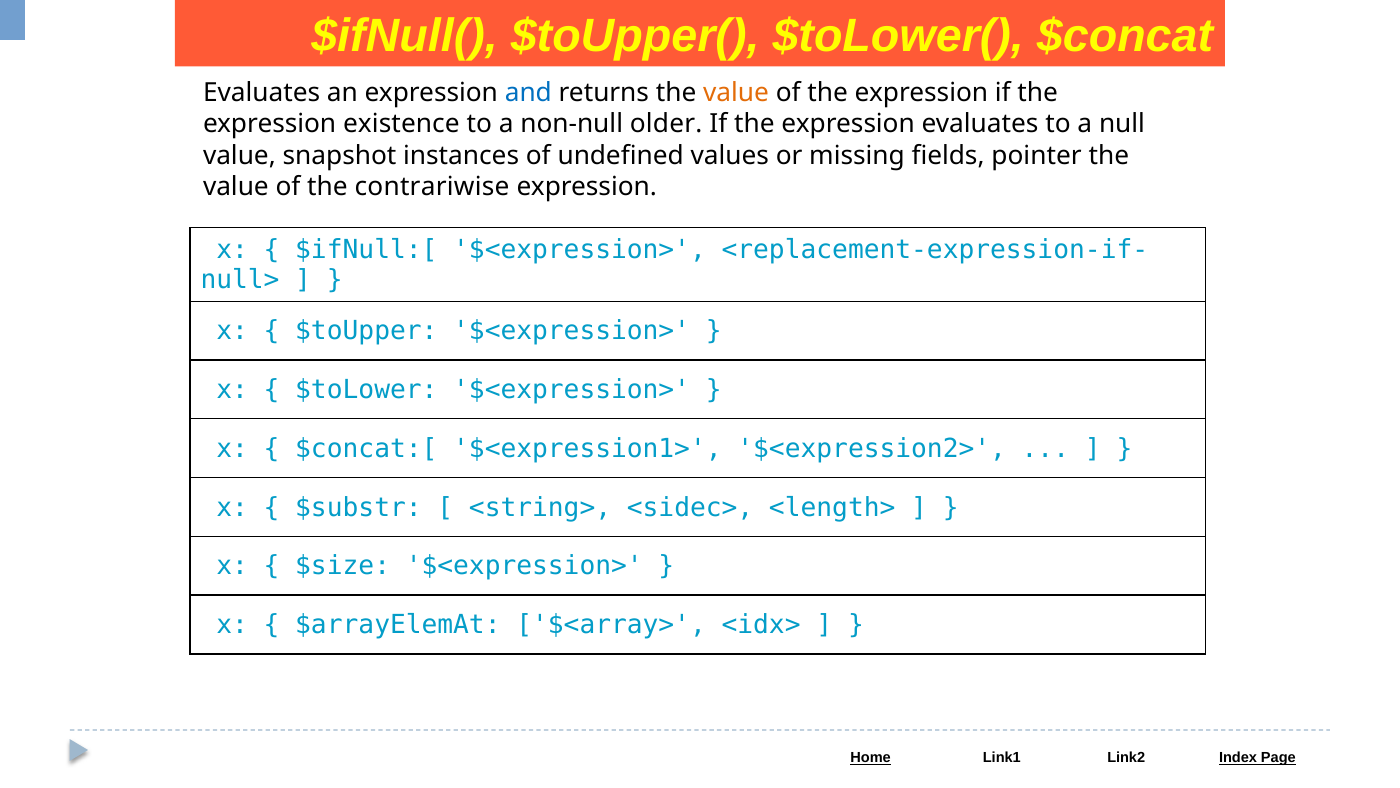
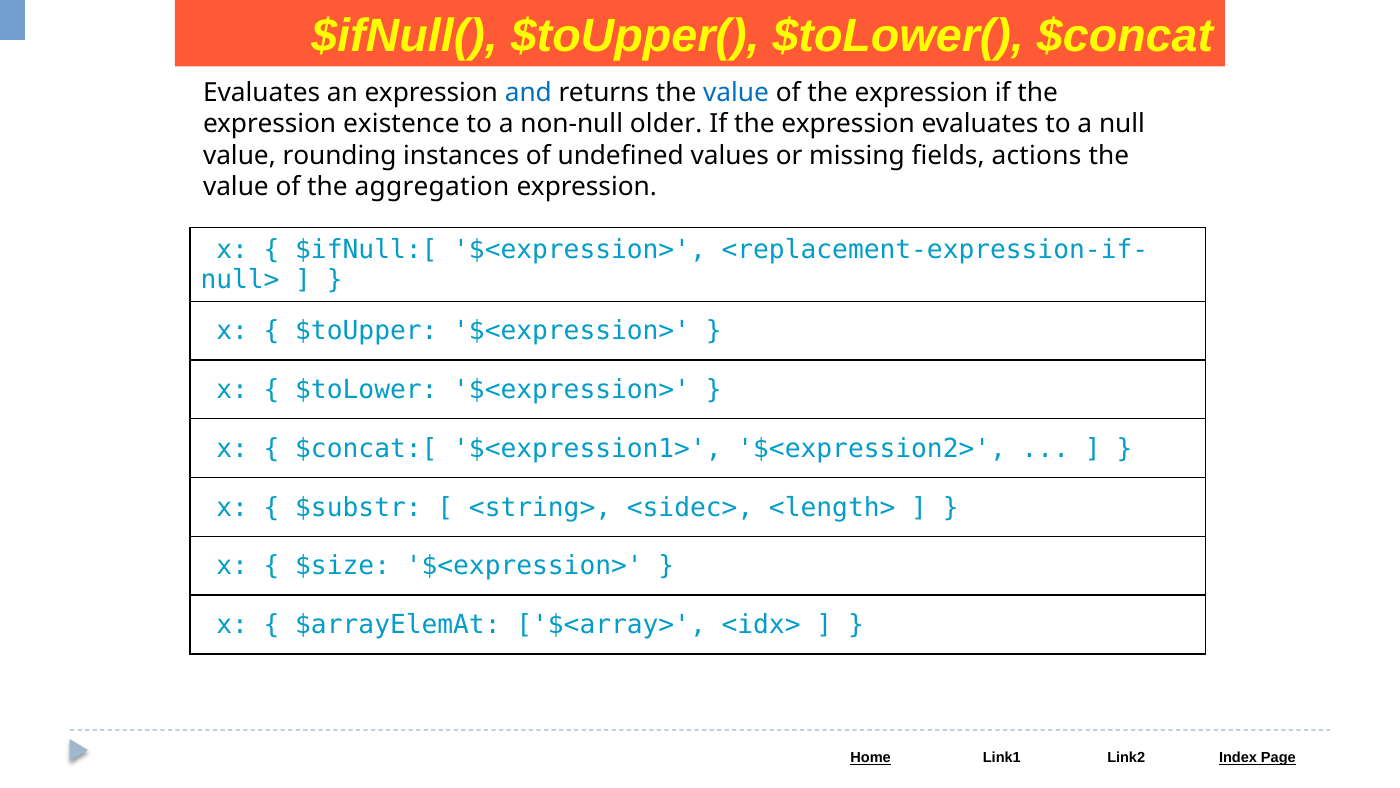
value colour: orange -> blue (736, 93)
snapshot: snapshot -> rounding (340, 156)
pointer: pointer -> actions (1036, 156)
contrariwise: contrariwise -> aggregation (432, 187)
